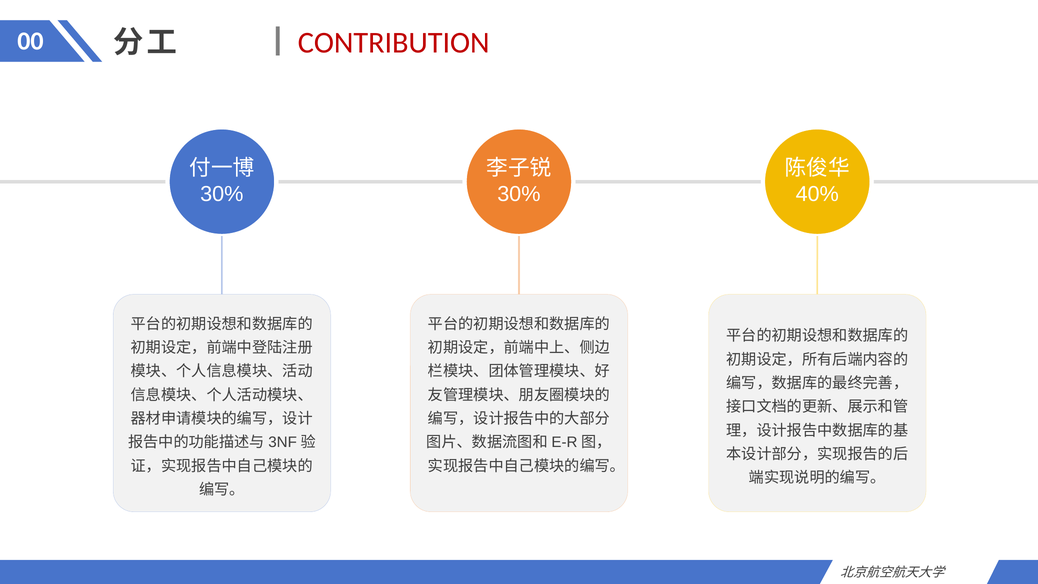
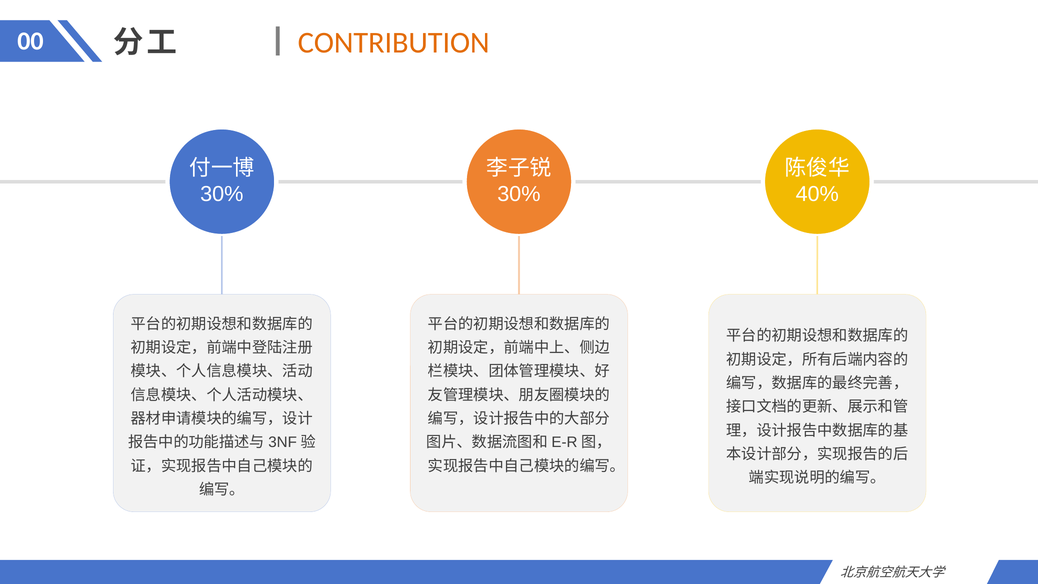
CONTRIBUTION colour: red -> orange (394, 43)
